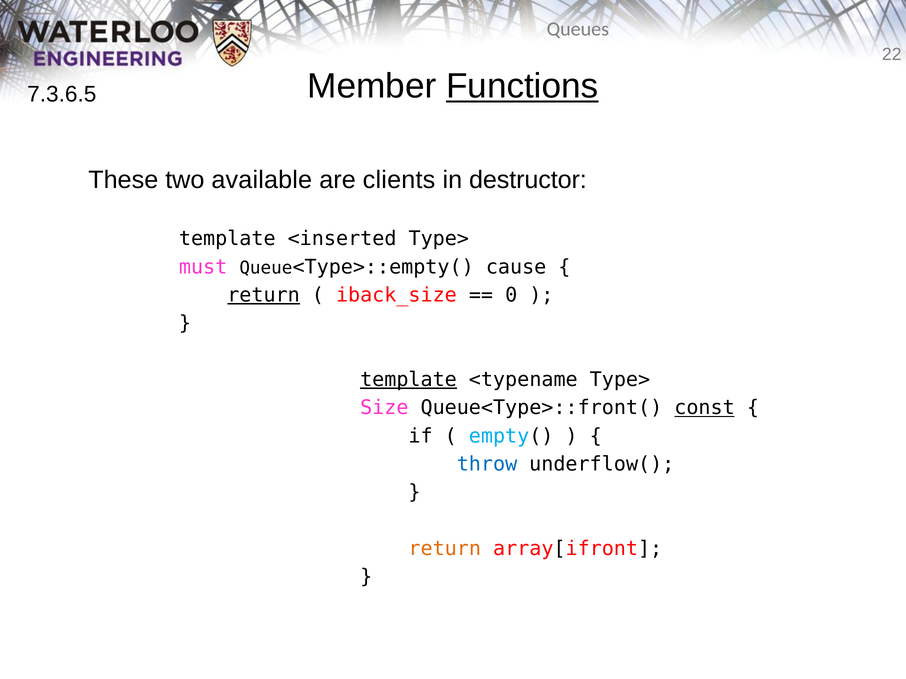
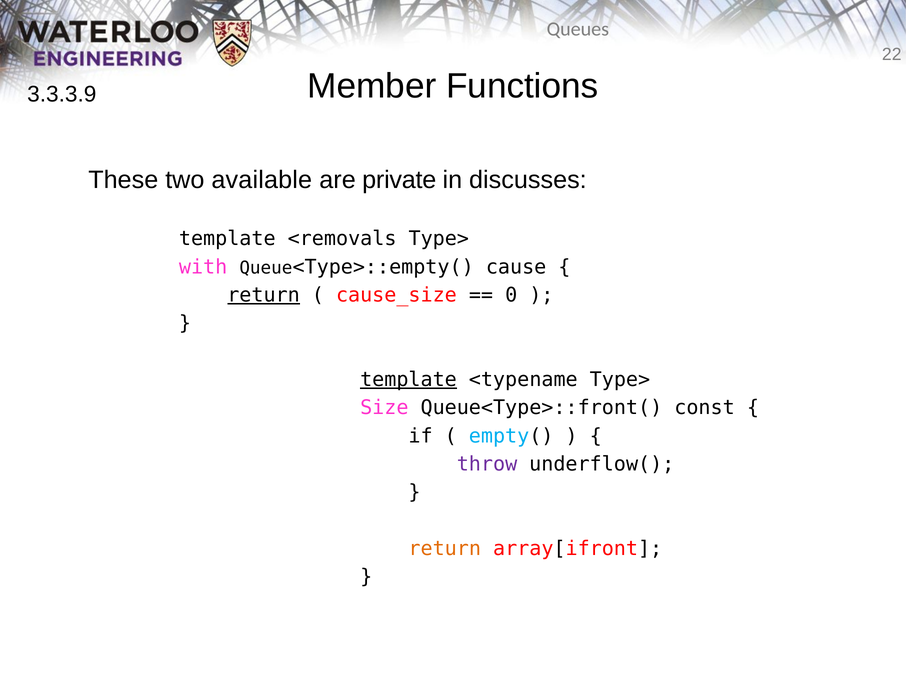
Functions underline: present -> none (522, 86)
7.3.6.5: 7.3.6.5 -> 3.3.3.9 (62, 95)
clients: clients -> private (399, 180)
destructor: destructor -> discusses (528, 180)
<inserted: <inserted -> <removals (342, 239)
must: must -> with (203, 267)
iback_size: iback_size -> cause_size (396, 295)
const underline: present -> none (705, 408)
throw colour: blue -> purple (487, 464)
